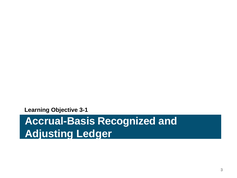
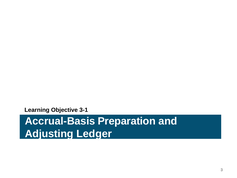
Recognized: Recognized -> Preparation (127, 121)
